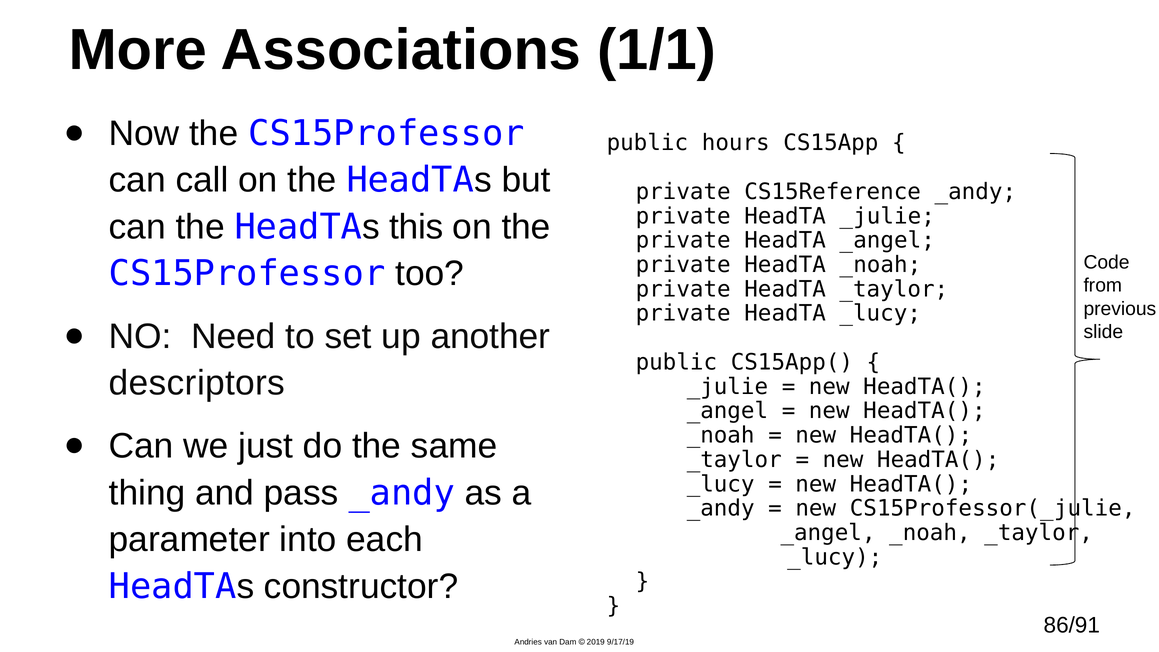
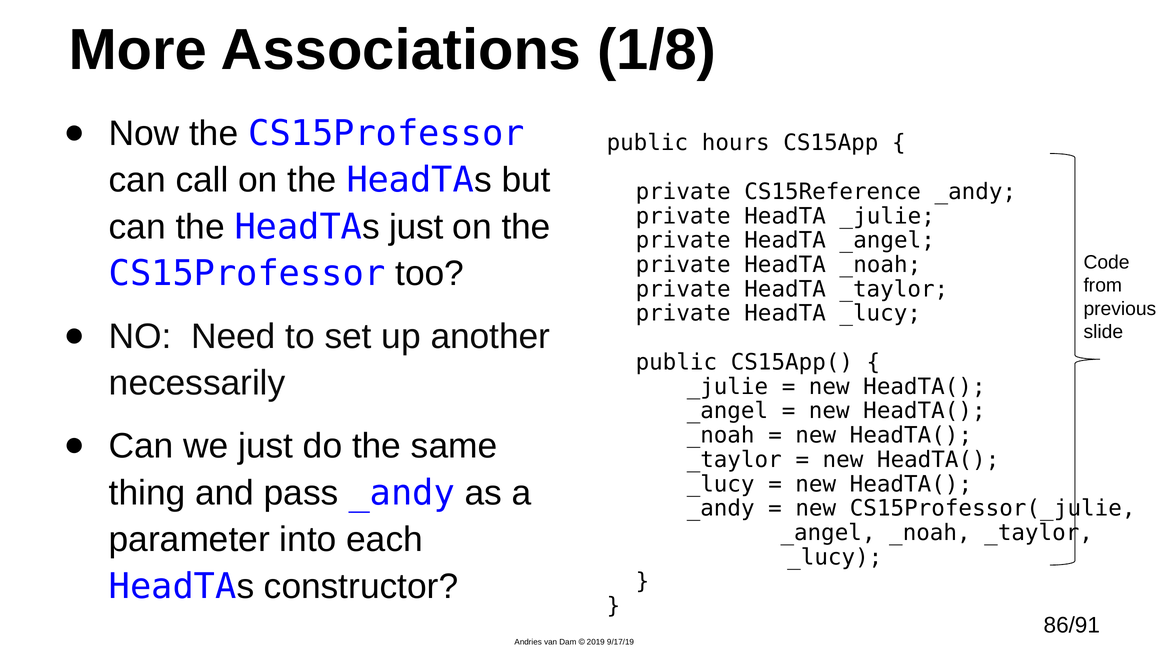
1/1: 1/1 -> 1/8 (657, 50)
HeadTAs this: this -> just (416, 227)
descriptors: descriptors -> necessarily (197, 383)
